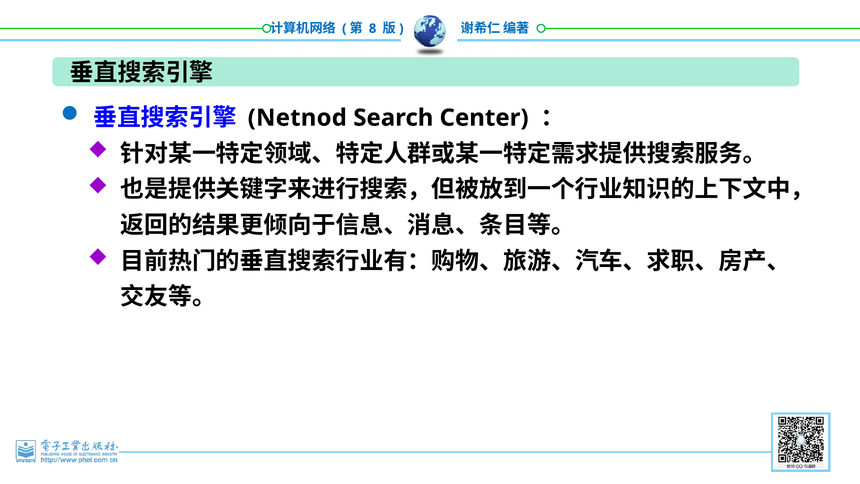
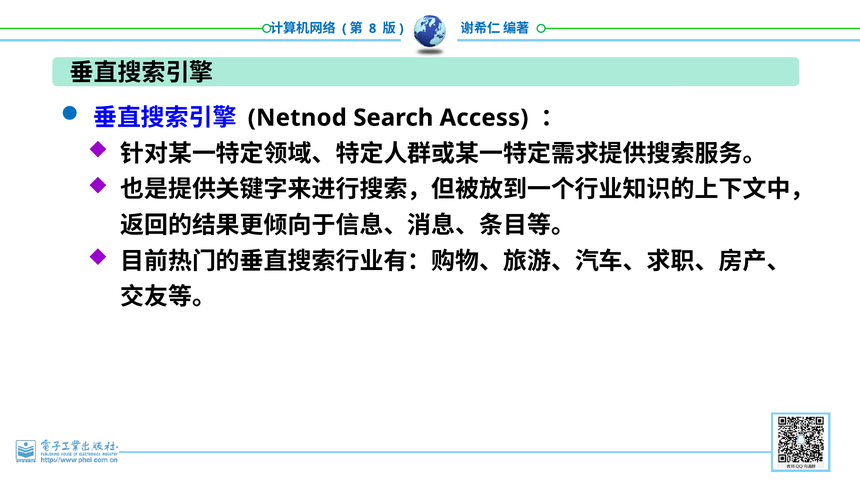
Center: Center -> Access (484, 118)
